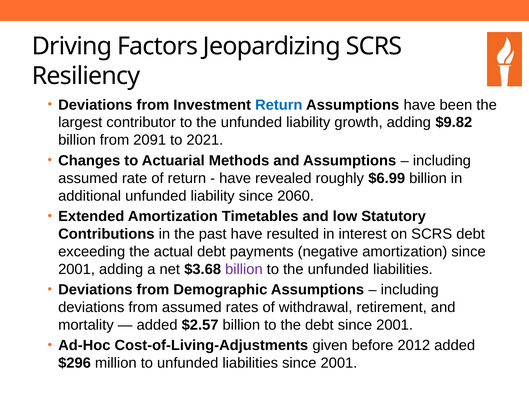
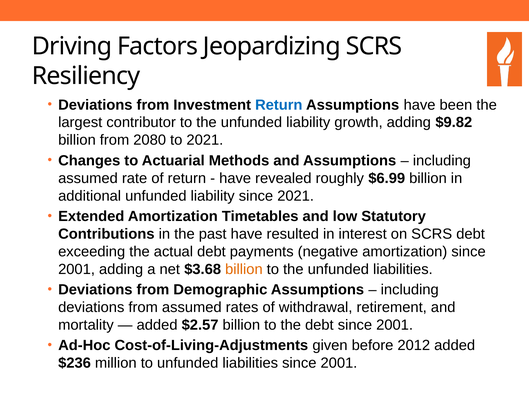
2091: 2091 -> 2080 (150, 140)
since 2060: 2060 -> 2021 (296, 196)
billion colour: purple -> orange (244, 270)
$296: $296 -> $236 (75, 364)
